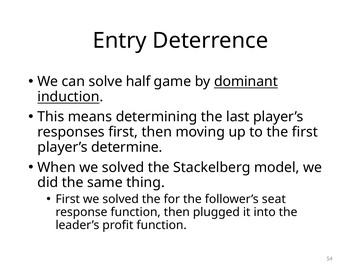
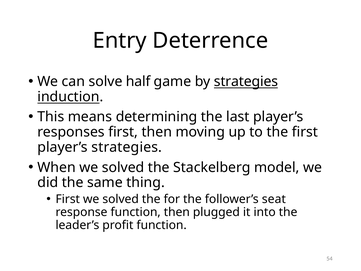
by dominant: dominant -> strategies (246, 81)
player’s determine: determine -> strategies (127, 147)
